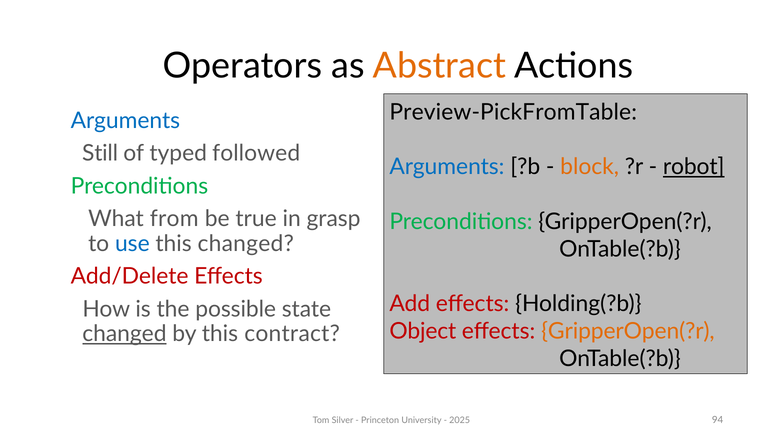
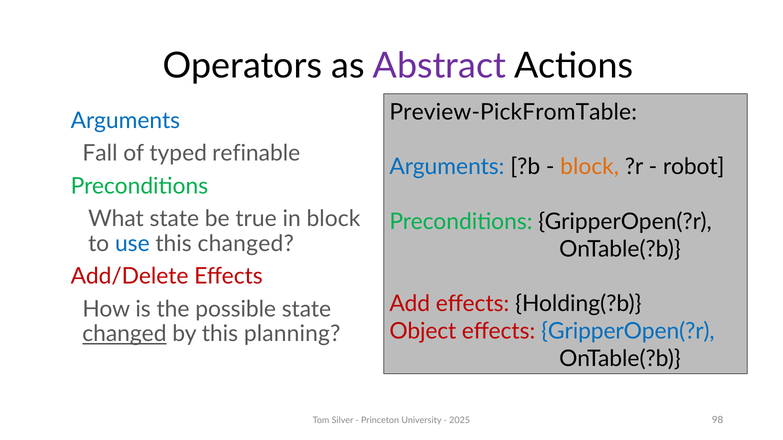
Abstract colour: orange -> purple (440, 66)
Still: Still -> Fall (100, 153)
followed: followed -> refinable (256, 153)
robot underline: present -> none (694, 167)
What from: from -> state (174, 219)
in grasp: grasp -> block (333, 219)
GripperOpen(?r colour: orange -> blue (628, 332)
contract: contract -> planning (292, 334)
94: 94 -> 98 (718, 421)
